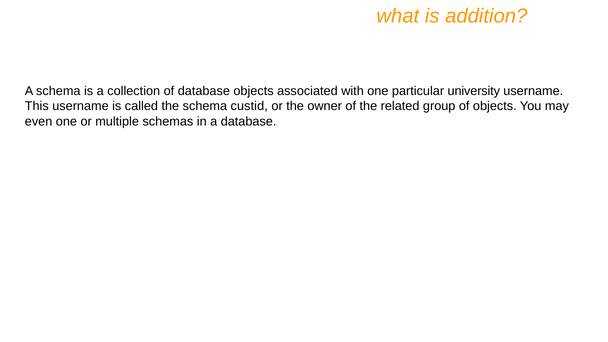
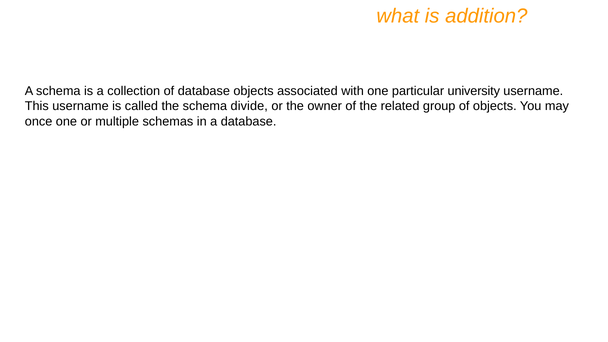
custid: custid -> divide (249, 106)
even: even -> once (39, 121)
